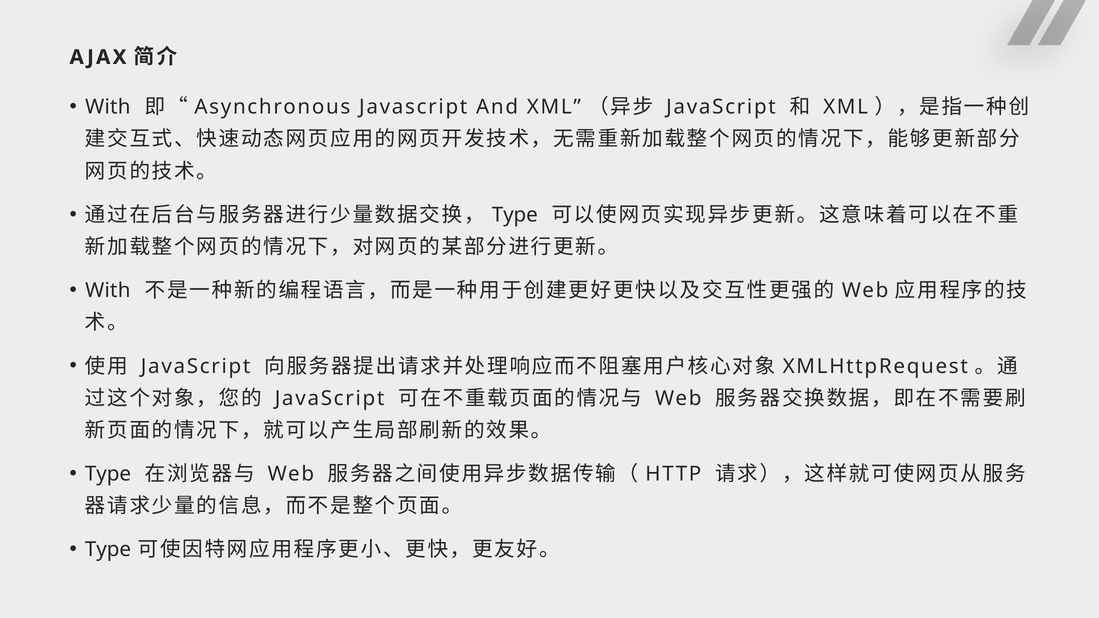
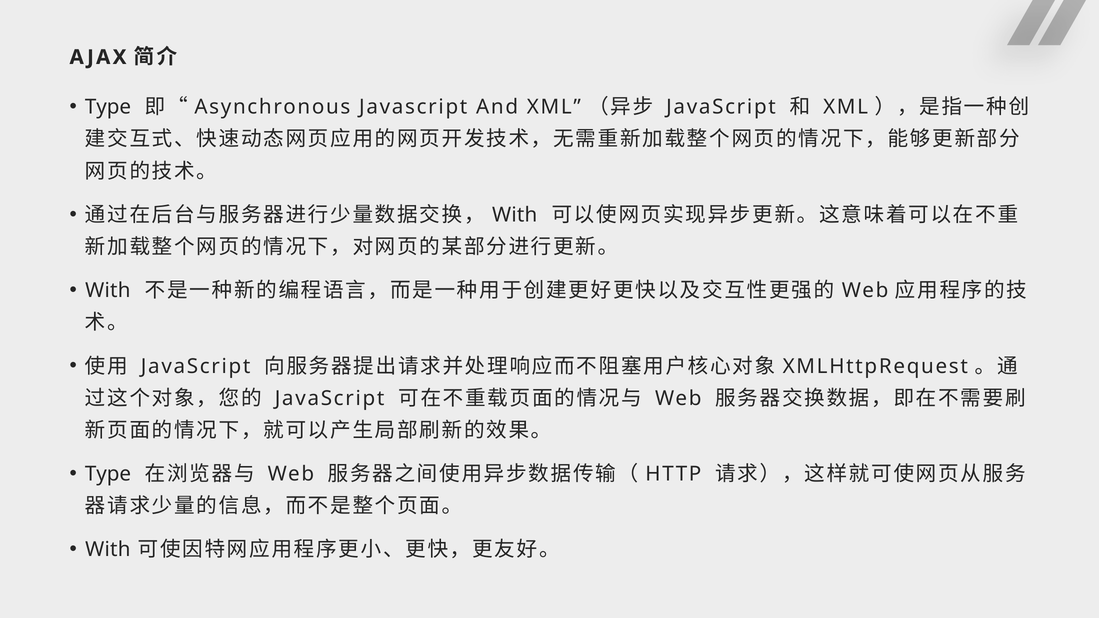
With: With -> Type (108, 107)
Type: Type -> With (515, 215)
Type: Type -> With (108, 550)
